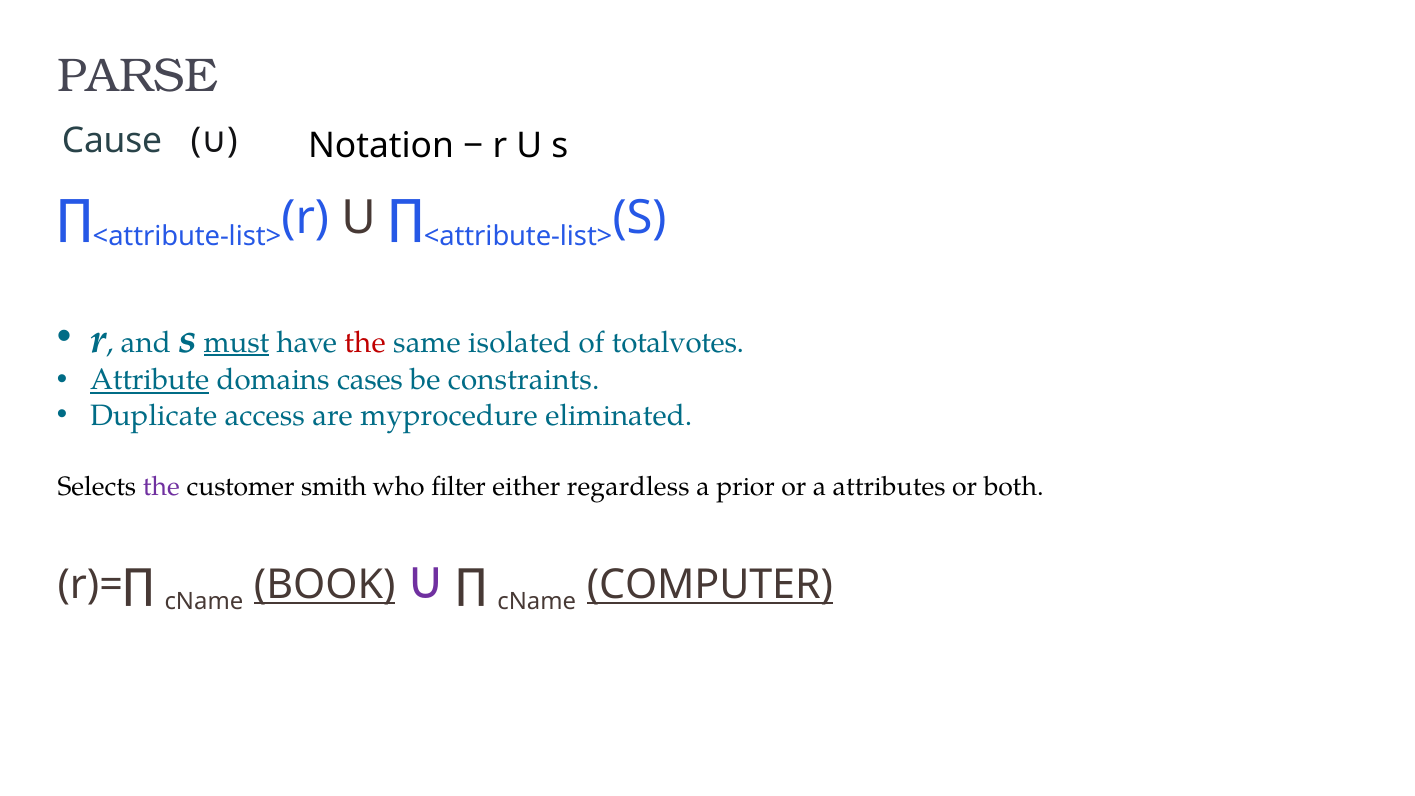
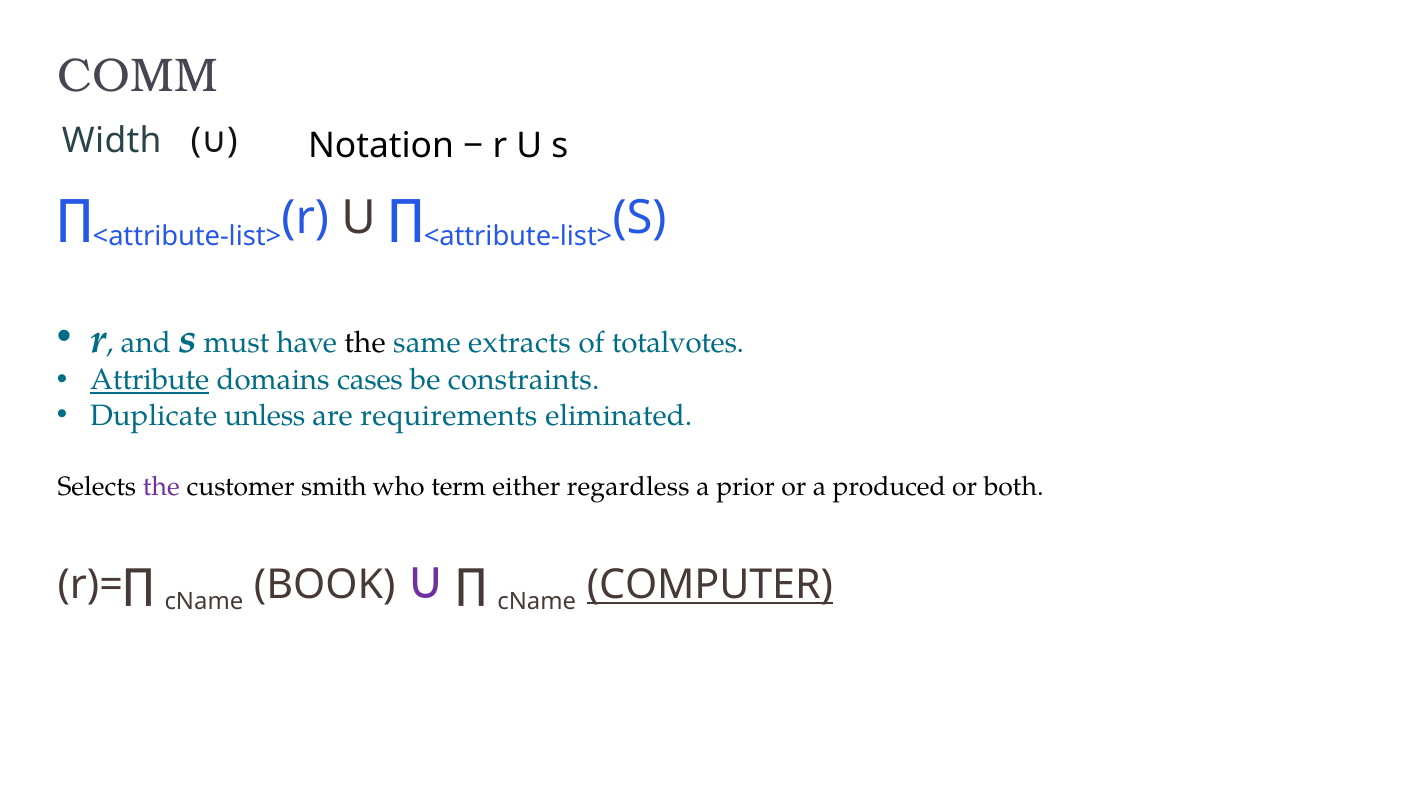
PARSE: PARSE -> COMM (138, 76)
Cause: Cause -> Width (112, 141)
must underline: present -> none (236, 342)
the colour: red -> black (365, 342)
isolated: isolated -> extracts (520, 342)
access: access -> unless (265, 416)
myprocedure: myprocedure -> requirements (449, 416)
filter: filter -> term (459, 487)
attributes: attributes -> produced (889, 487)
BOOK underline: present -> none (325, 585)
